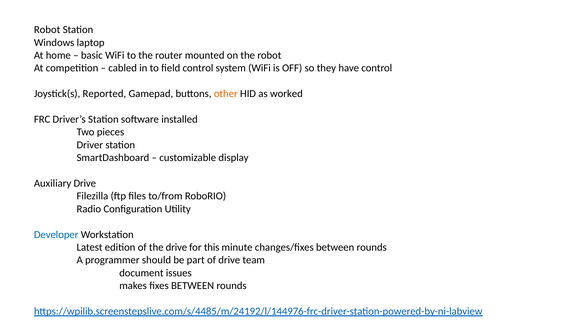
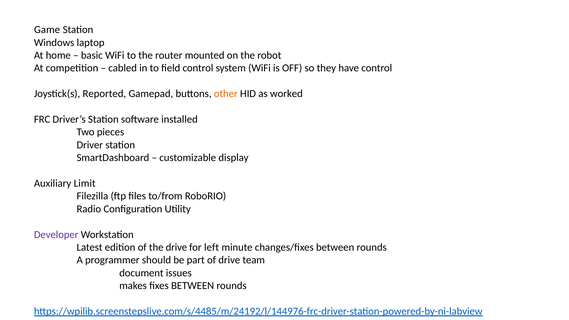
Robot: Robot -> Game (47, 30)
Auxiliary Drive: Drive -> Limit (85, 183)
Developer colour: blue -> purple (56, 235)
this: this -> left (212, 247)
